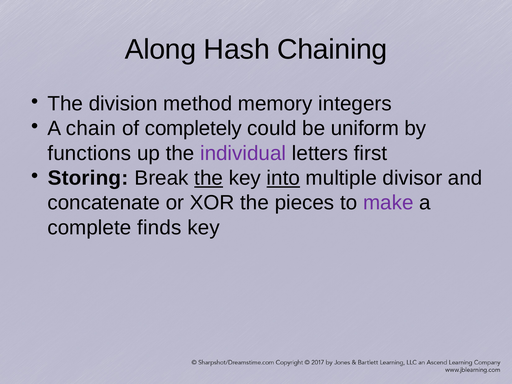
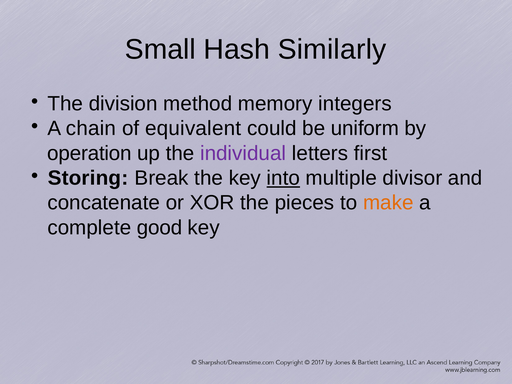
Along: Along -> Small (160, 49)
Chaining: Chaining -> Similarly (332, 49)
completely: completely -> equivalent (193, 128)
functions: functions -> operation (89, 153)
the underline: present -> none (209, 178)
make colour: purple -> orange (388, 203)
finds: finds -> good (160, 228)
